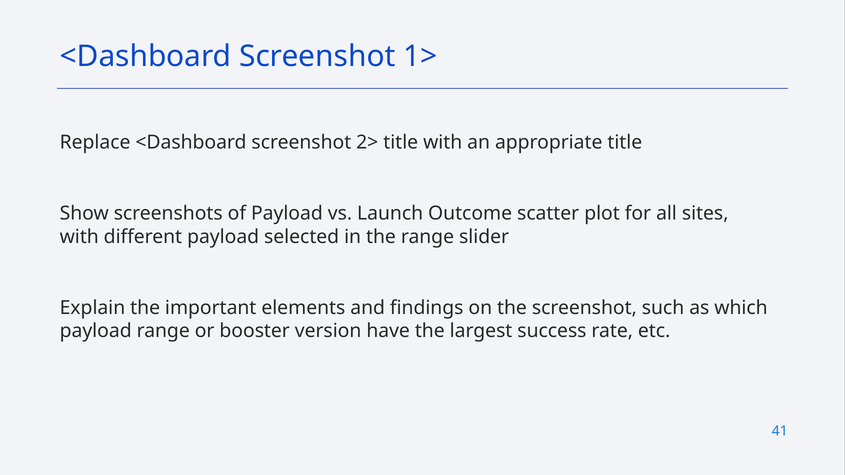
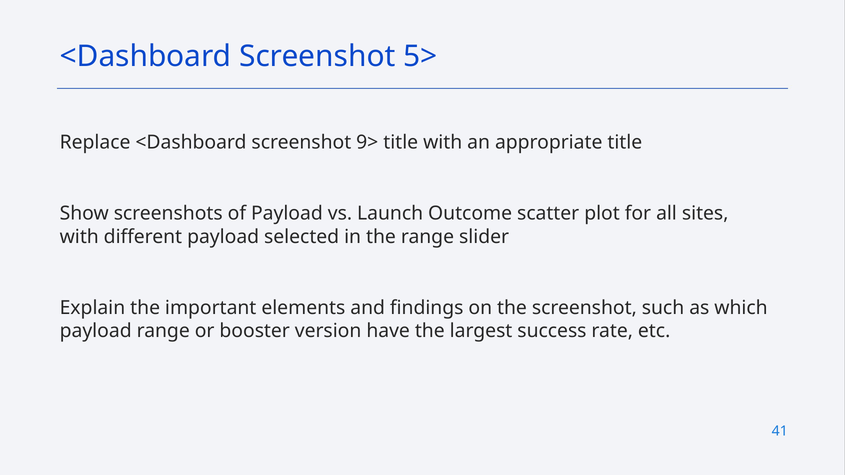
1>: 1> -> 5> (420, 56)
2>: 2> -> 9> (367, 143)
